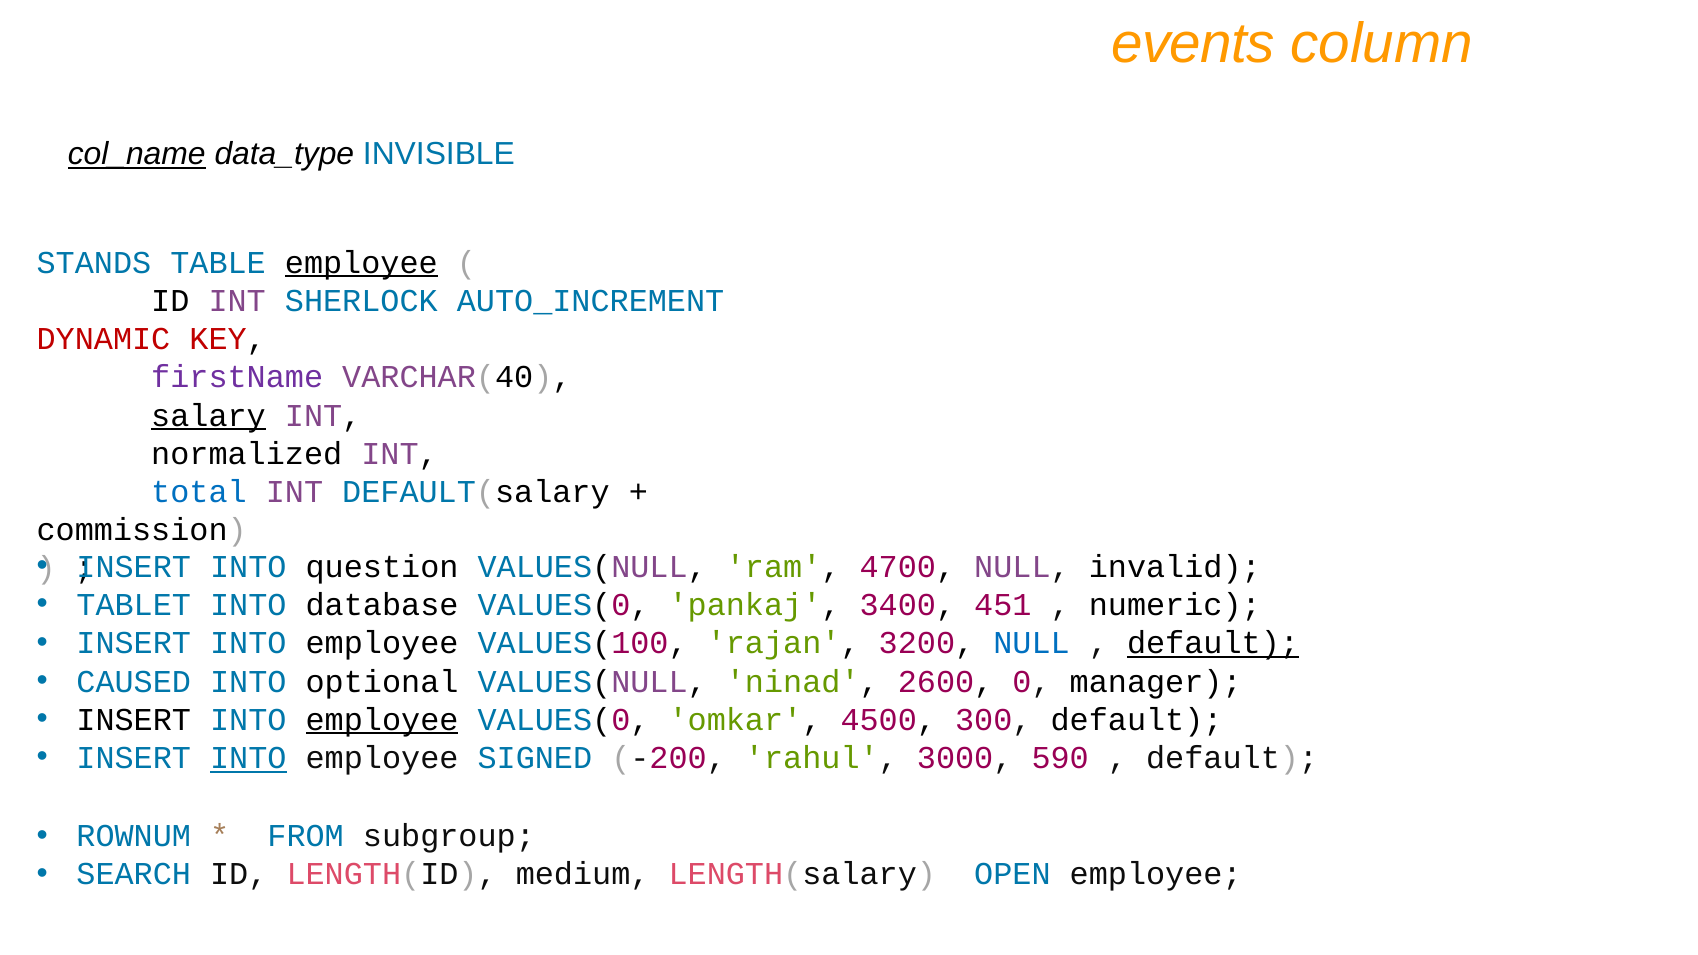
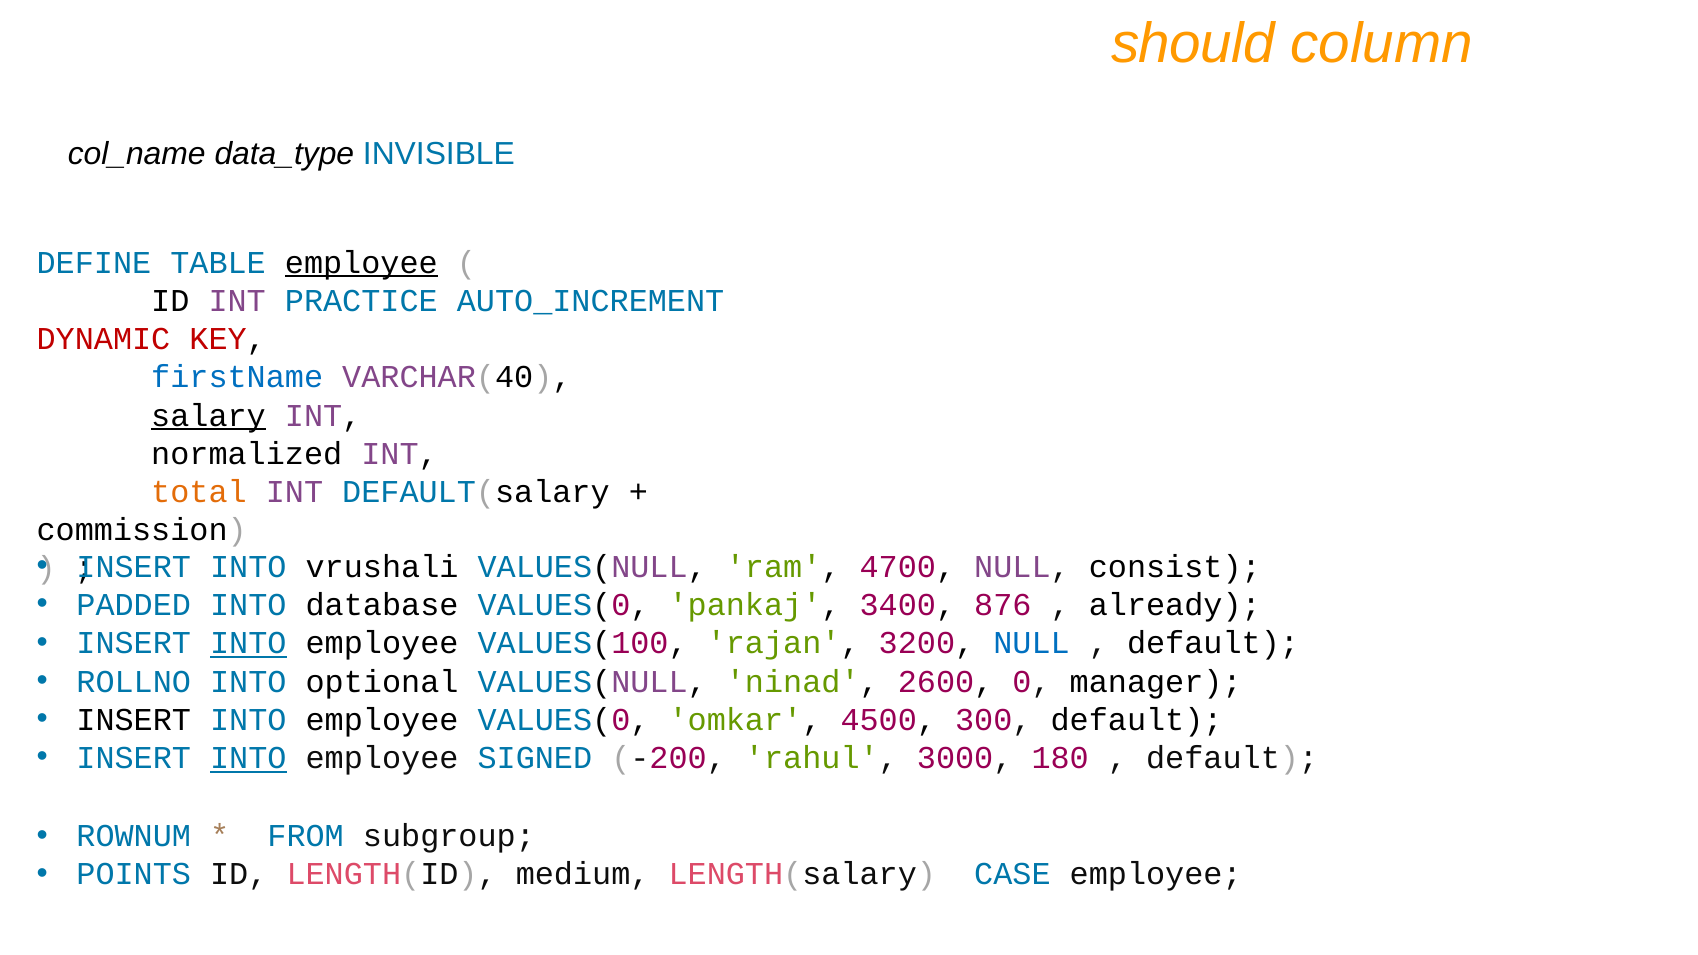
events: events -> should (1193, 44)
col_name underline: present -> none (137, 154)
STANDS: STANDS -> DEFINE (94, 263)
SHERLOCK: SHERLOCK -> PRACTICE (361, 301)
firstName colour: purple -> blue (237, 377)
total colour: blue -> orange (199, 492)
question: question -> vrushali (382, 567)
invalid: invalid -> consist (1175, 567)
TABLET: TABLET -> PADDED (134, 605)
451: 451 -> 876 (1003, 605)
numeric: numeric -> already (1175, 605)
INTO underline: none -> present (248, 643)
default underline: present -> none (1213, 643)
CAUSED: CAUSED -> ROLLNO (134, 682)
employee underline: present -> none (382, 720)
590: 590 -> 180 (1060, 758)
SEARCH: SEARCH -> POINTS (134, 875)
OPEN: OPEN -> CASE (1012, 875)
